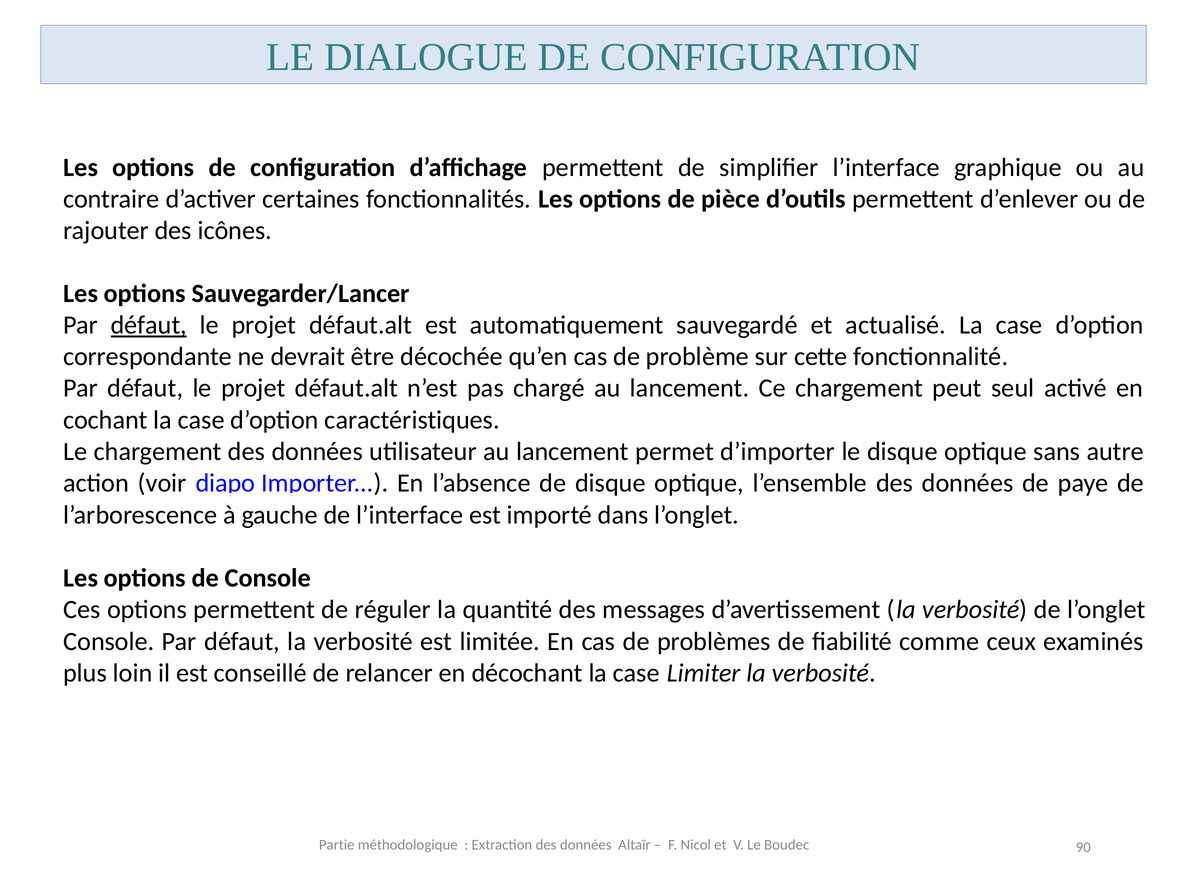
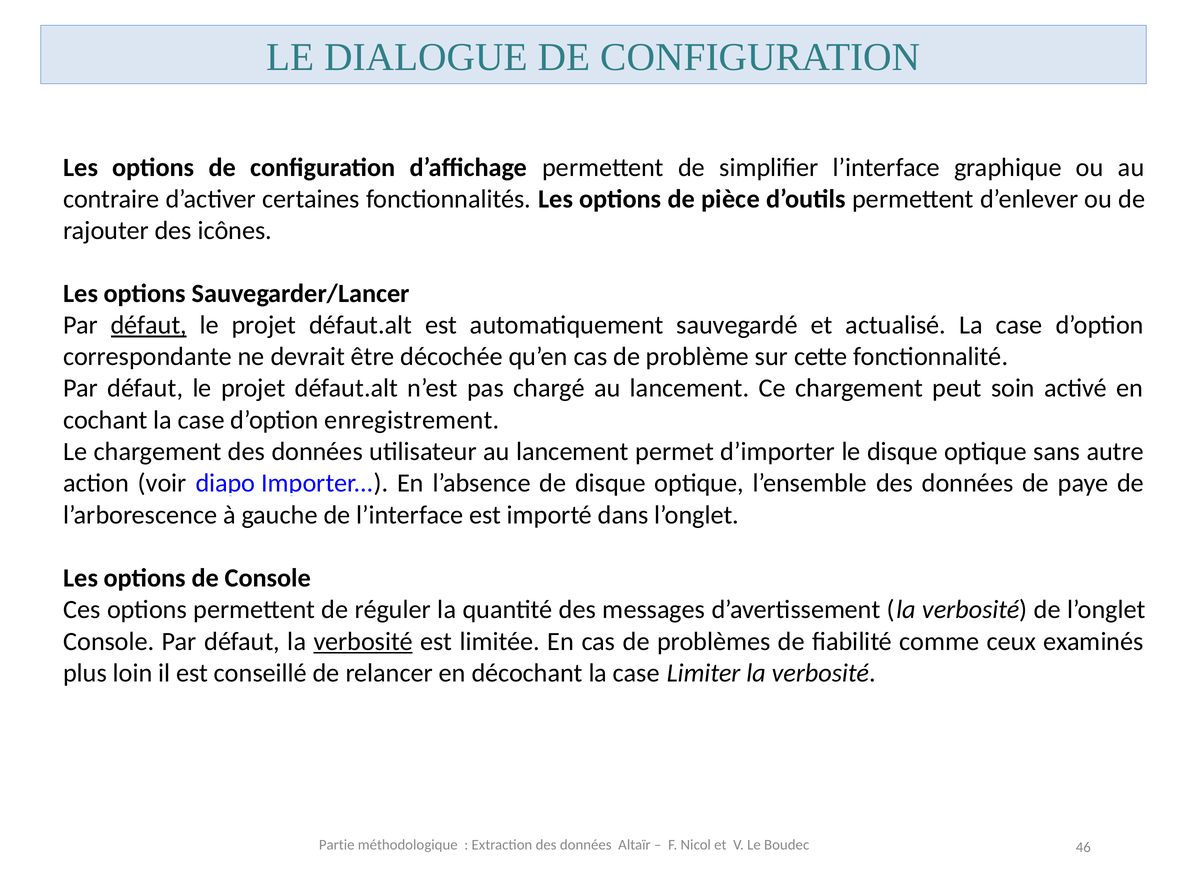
seul: seul -> soin (1013, 388)
caractéristiques: caractéristiques -> enregistrement (412, 420)
verbosité underline: none -> present (363, 641)
90: 90 -> 46 (1083, 847)
